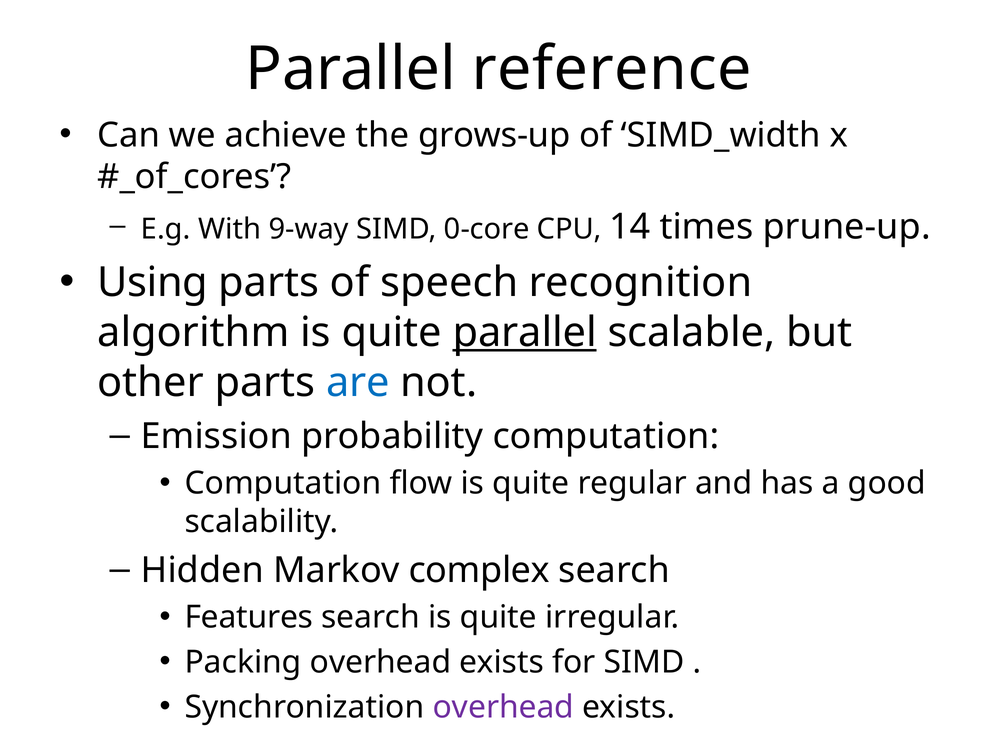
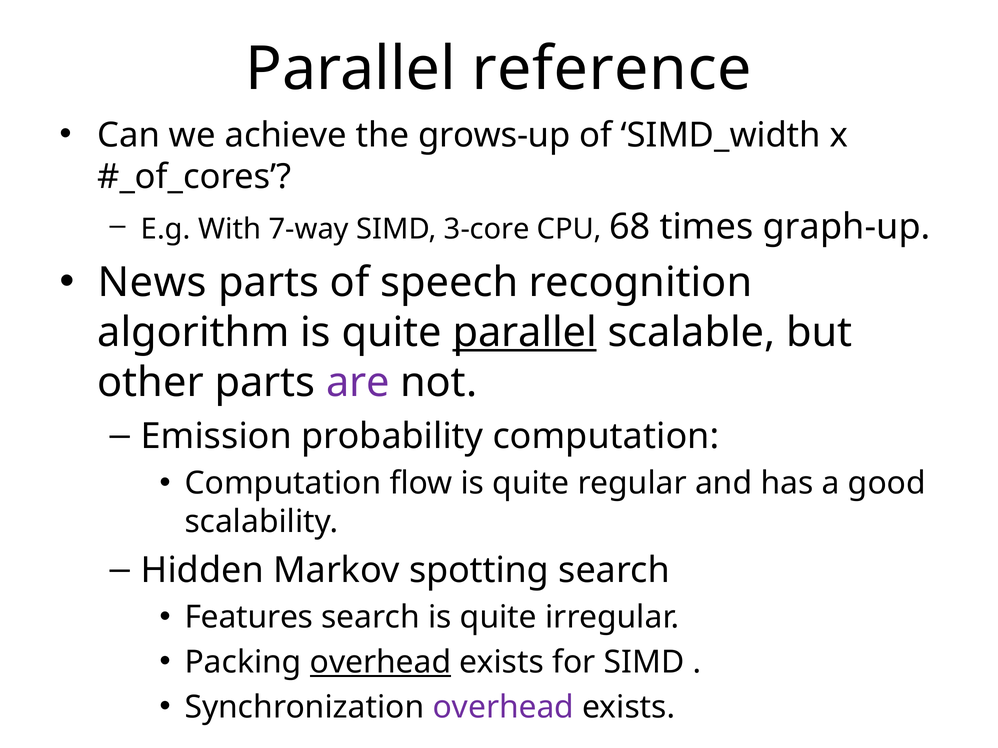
9-way: 9-way -> 7-way (309, 229)
0-core: 0-core -> 3-core (487, 229)
14: 14 -> 68 (630, 227)
prune-up: prune-up -> graph-up (847, 227)
Using: Using -> News (152, 283)
are colour: blue -> purple (358, 383)
complex: complex -> spotting (479, 571)
overhead underline: none -> present (381, 663)
